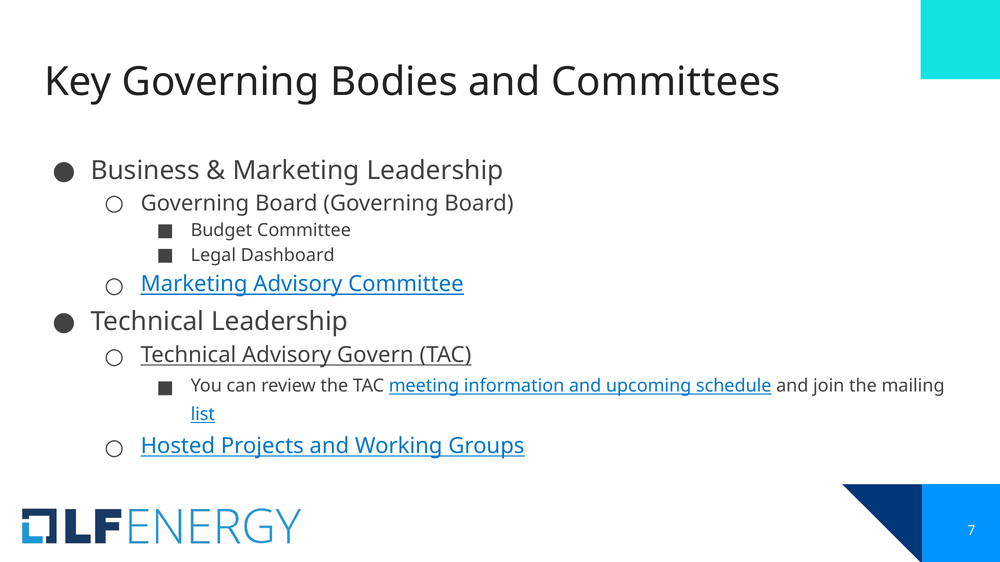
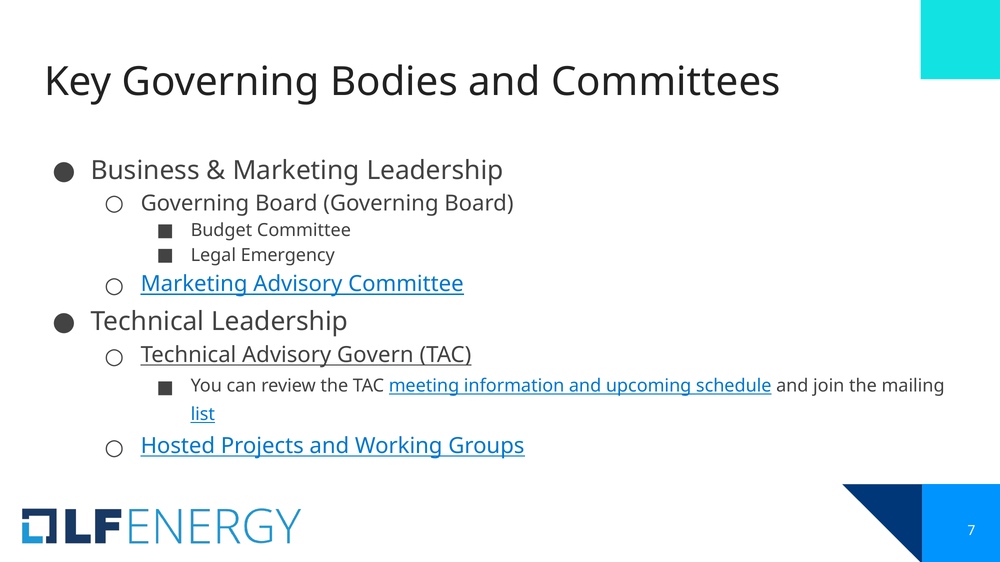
Dashboard: Dashboard -> Emergency (288, 255)
